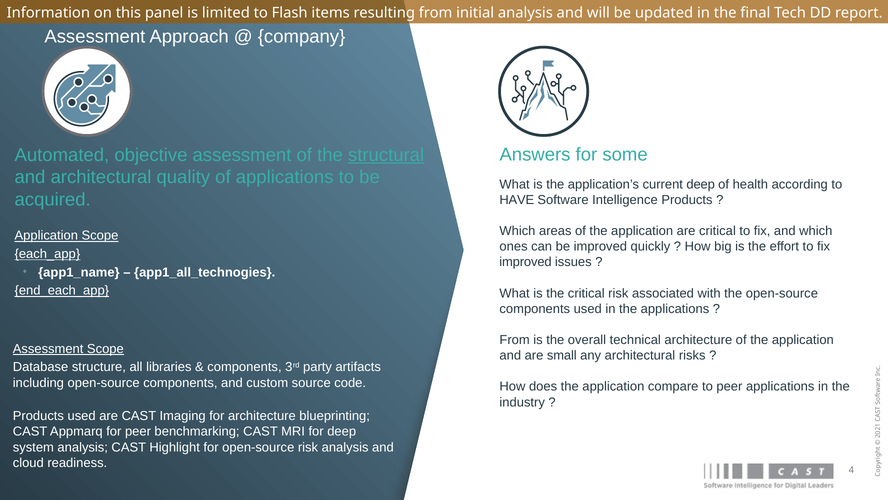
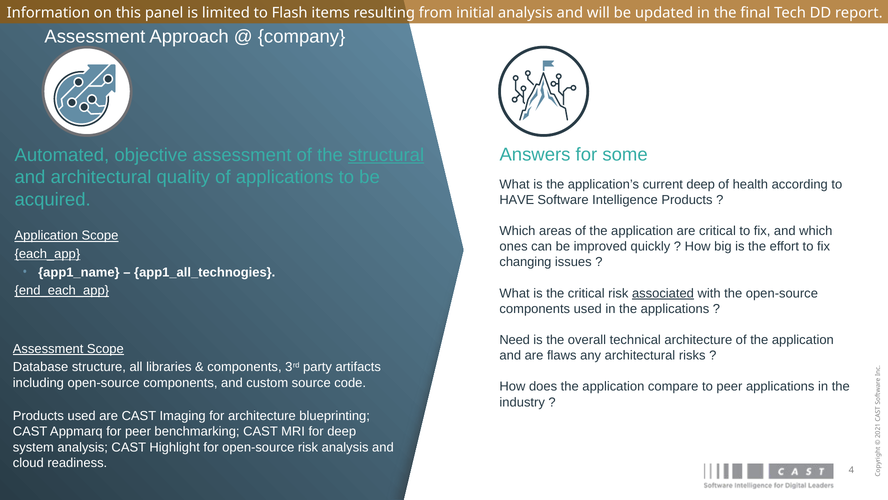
improved: improved -> changing (525, 262)
associated underline: none -> present (663, 293)
From: From -> Need (515, 340)
small: small -> flaws (562, 355)
